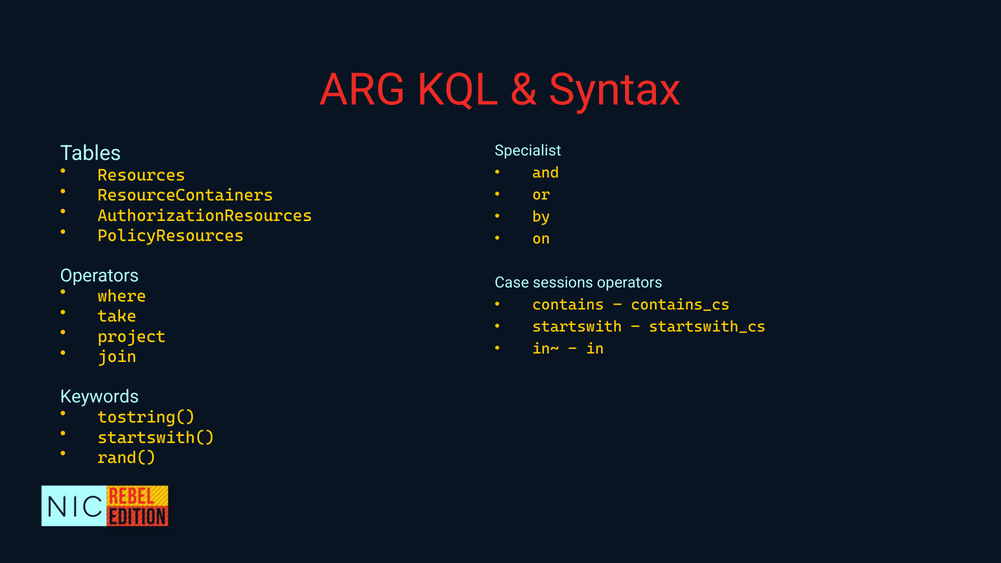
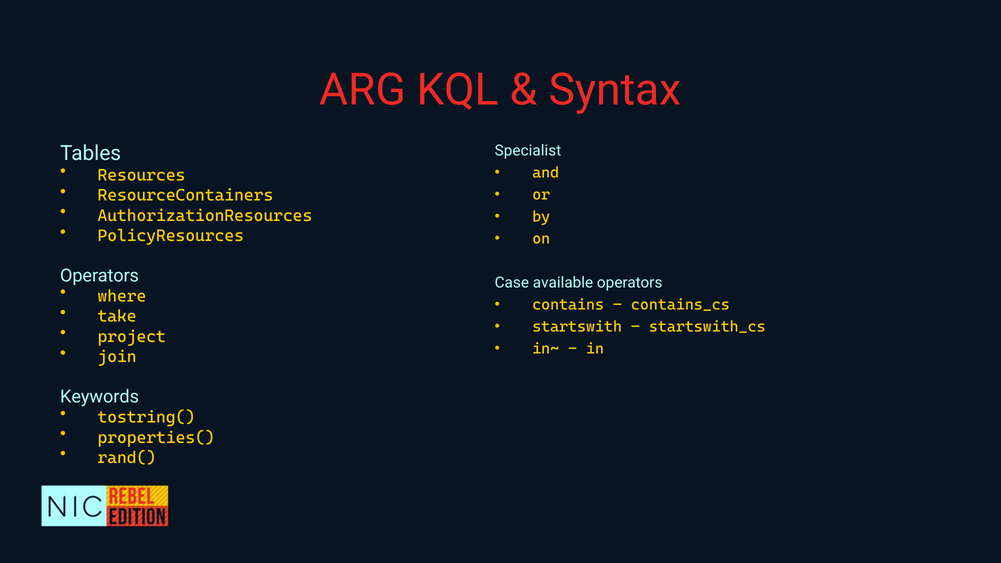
sessions: sessions -> available (563, 283)
startswith(: startswith( -> properties( (156, 438)
